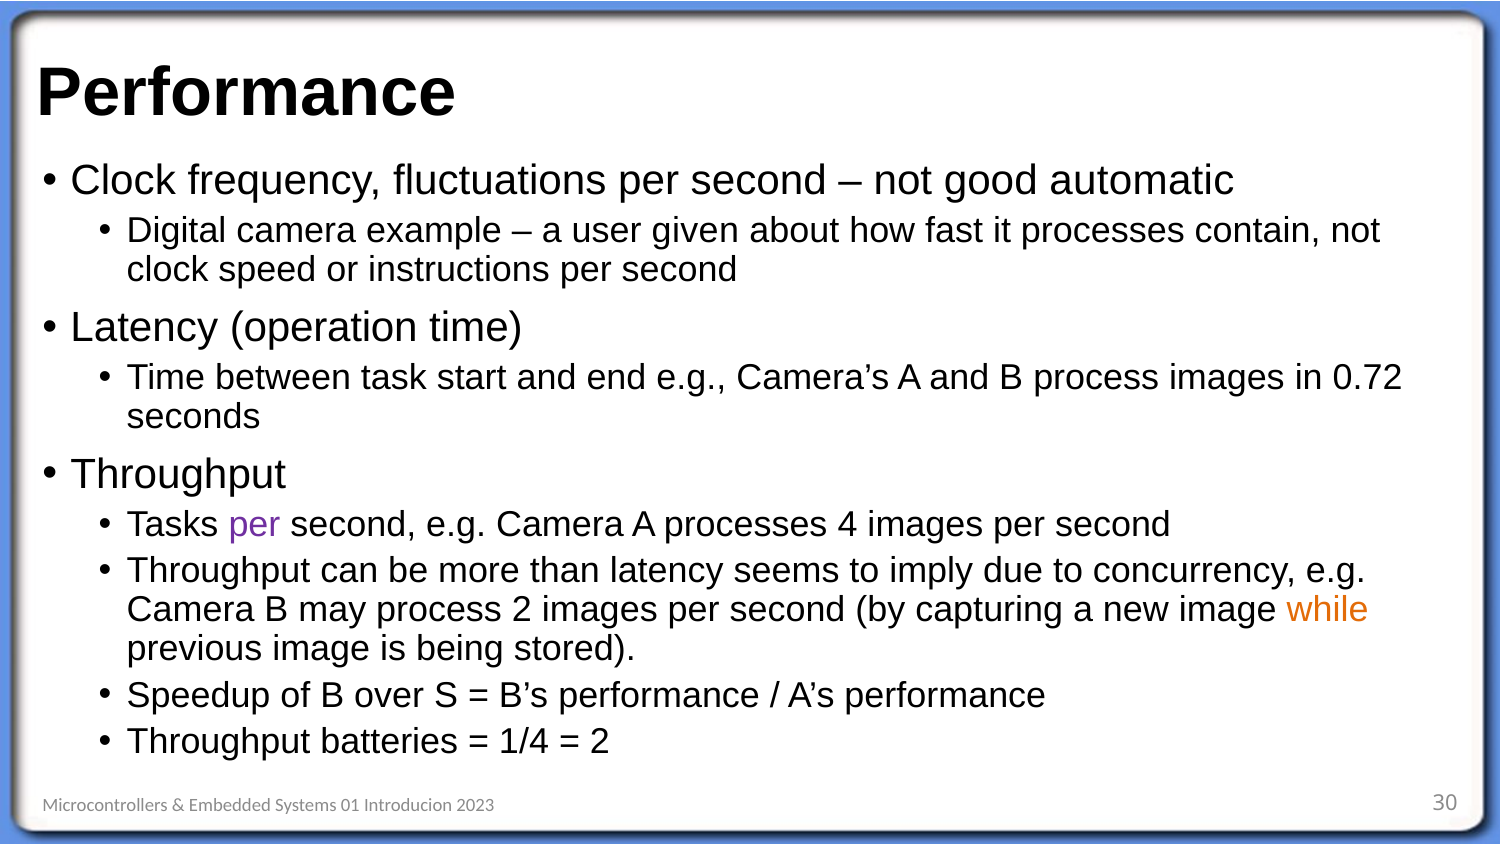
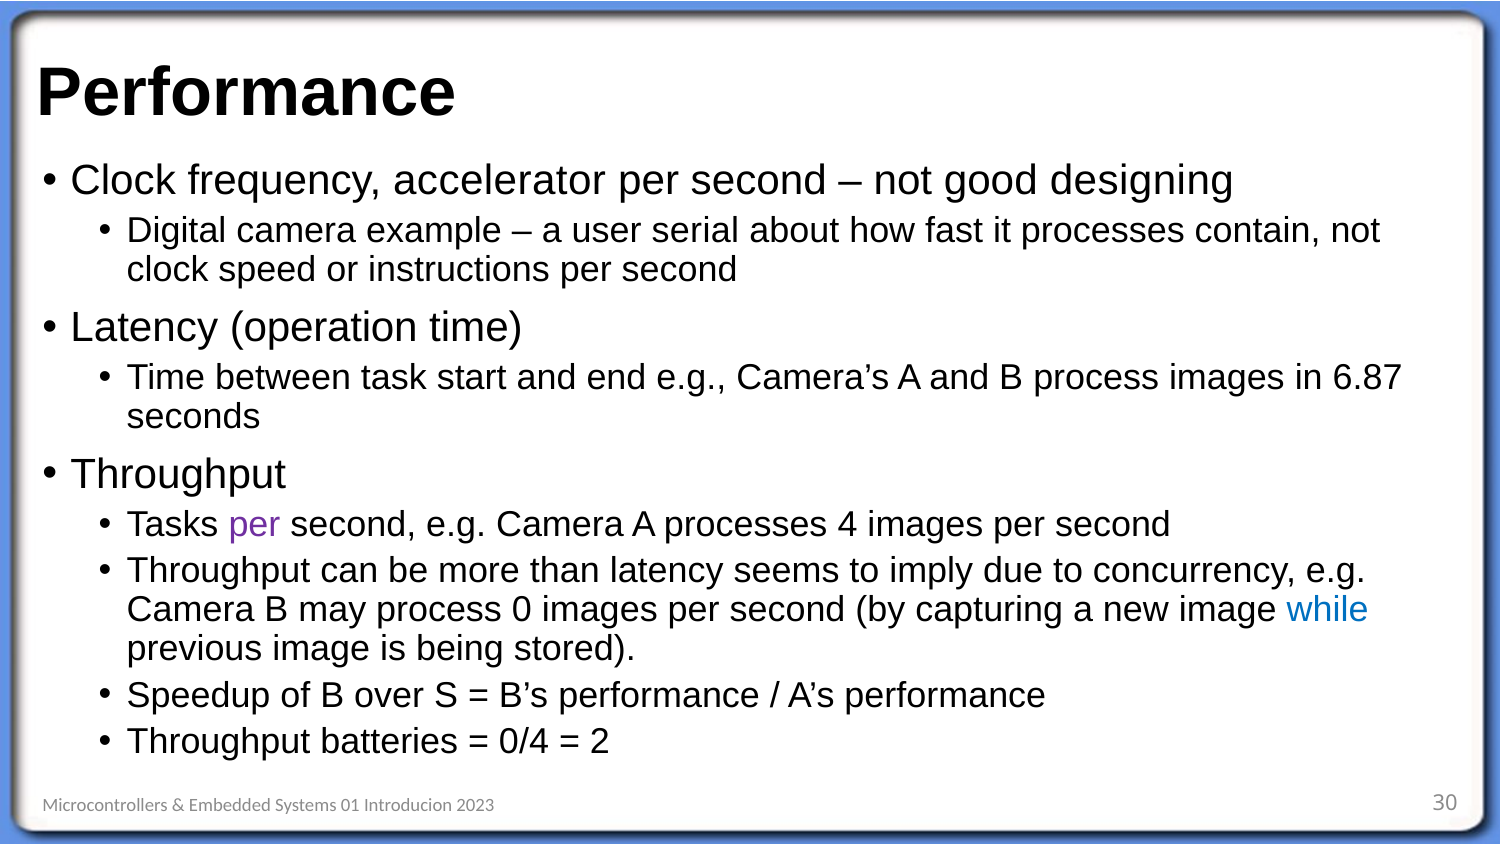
fluctuations: fluctuations -> accelerator (500, 181)
automatic: automatic -> designing (1142, 181)
given: given -> serial (695, 231)
0.72: 0.72 -> 6.87 (1368, 378)
process 2: 2 -> 0 (522, 610)
while colour: orange -> blue (1328, 610)
1/4: 1/4 -> 0/4 (524, 742)
